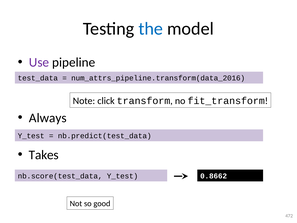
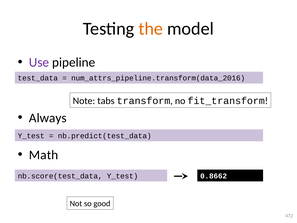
the colour: blue -> orange (151, 29)
click: click -> tabs (106, 101)
Takes: Takes -> Math (44, 155)
